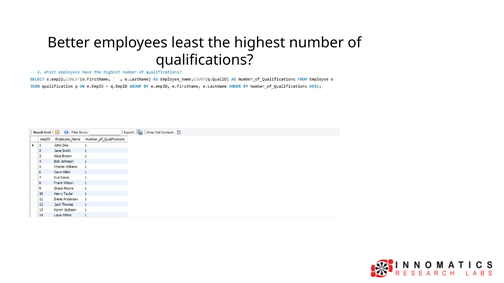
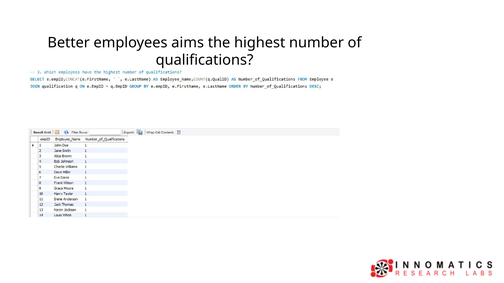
least: least -> aims (188, 43)
